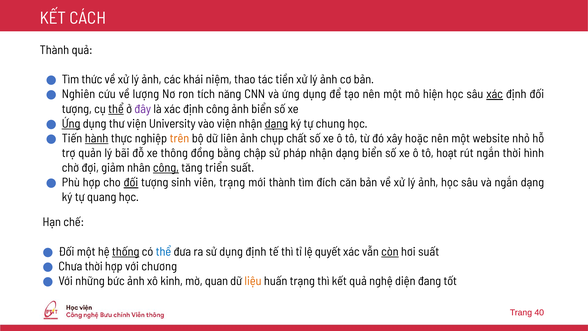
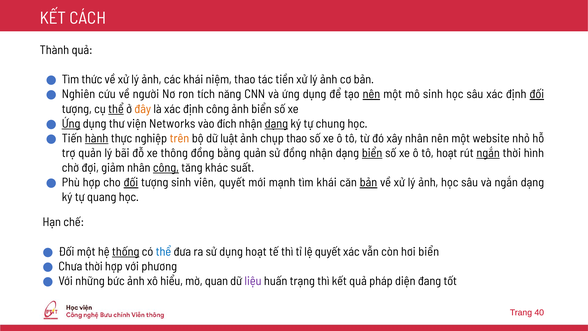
lượng: lượng -> người (146, 94)
nên underline: none -> present (371, 94)
mô hiện: hiện -> sinh (433, 94)
xác underline: present -> none (495, 94)
đối underline: none -> present (537, 94)
đây colour: purple -> orange (143, 109)
University: University -> Networks (172, 124)
vào viện: viện -> đích (227, 124)
liên: liên -> luật (229, 138)
chụp chất: chất -> thao (297, 138)
xây hoặc: hoặc -> nhân (417, 138)
bằng chập: chập -> quản (255, 153)
sử pháp: pháp -> đồng (295, 153)
biển underline: none -> present (372, 153)
ngắn underline: none -> present (488, 153)
triển: triển -> khác (217, 168)
viên trạng: trạng -> quyết (232, 182)
mới thành: thành -> mạnh (282, 182)
tìm đích: đích -> khái (327, 182)
bản underline: none -> present (368, 182)
dụng định: định -> hoạt (256, 252)
còn underline: present -> none (390, 252)
hơi suất: suất -> biển (429, 252)
chương: chương -> phương (159, 266)
kinh: kinh -> hiểu (172, 281)
liệu colour: orange -> purple (253, 281)
nghệ: nghệ -> pháp (381, 281)
